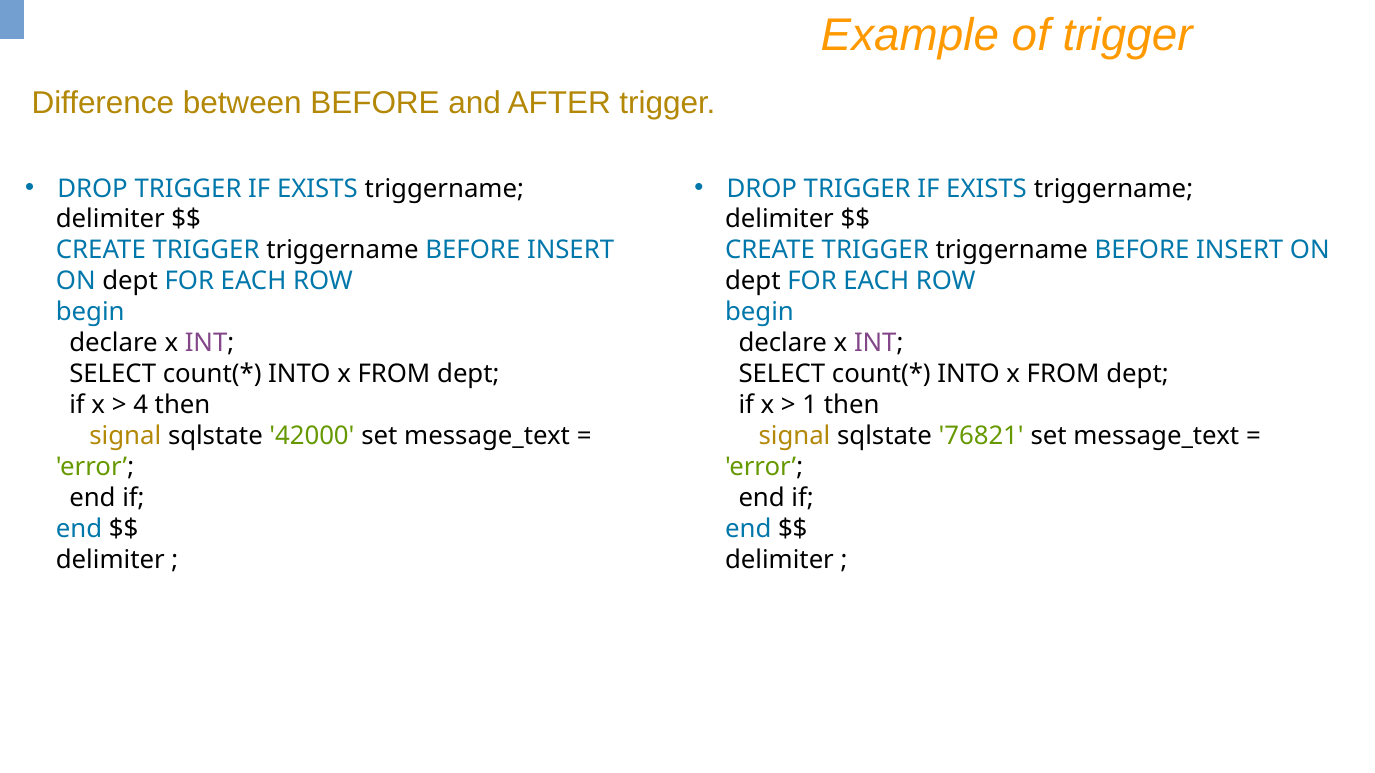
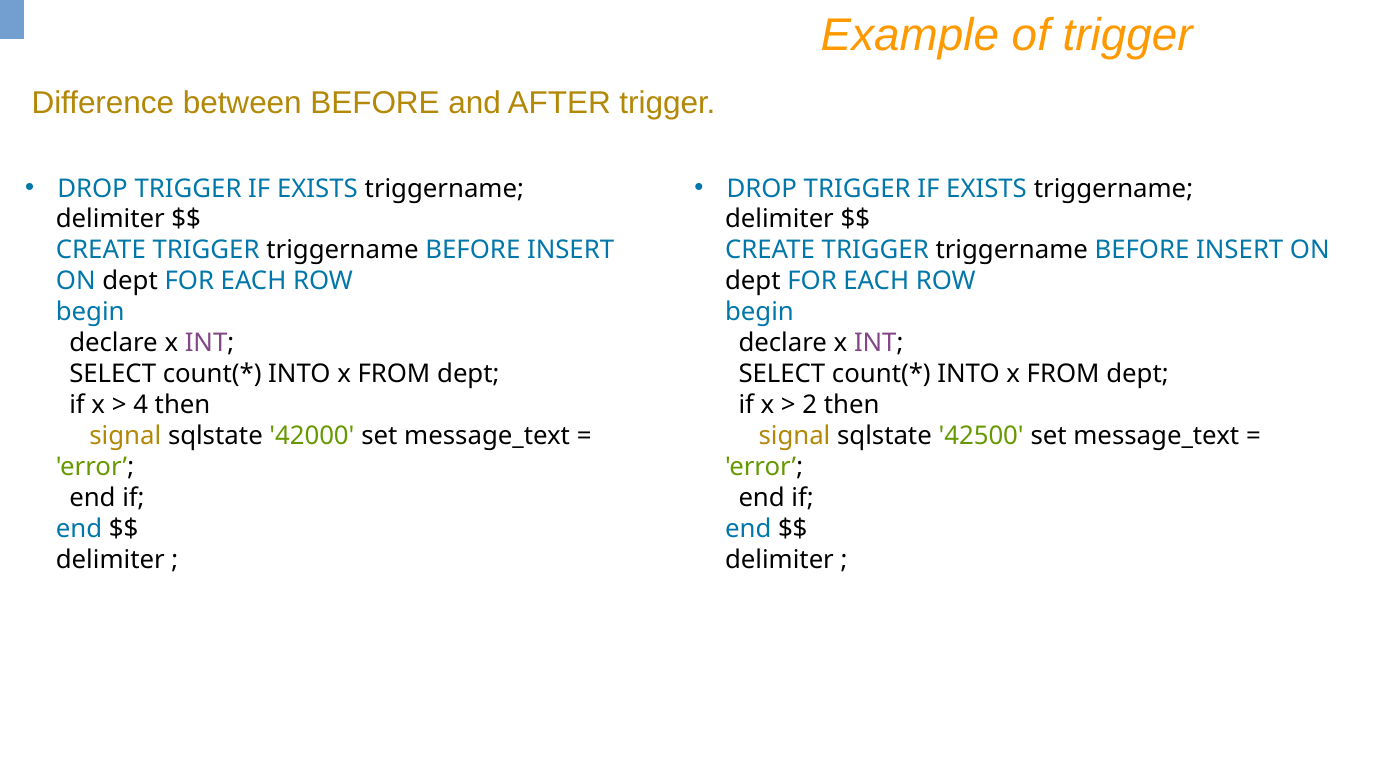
1: 1 -> 2 (810, 405)
76821: 76821 -> 42500 (981, 436)
